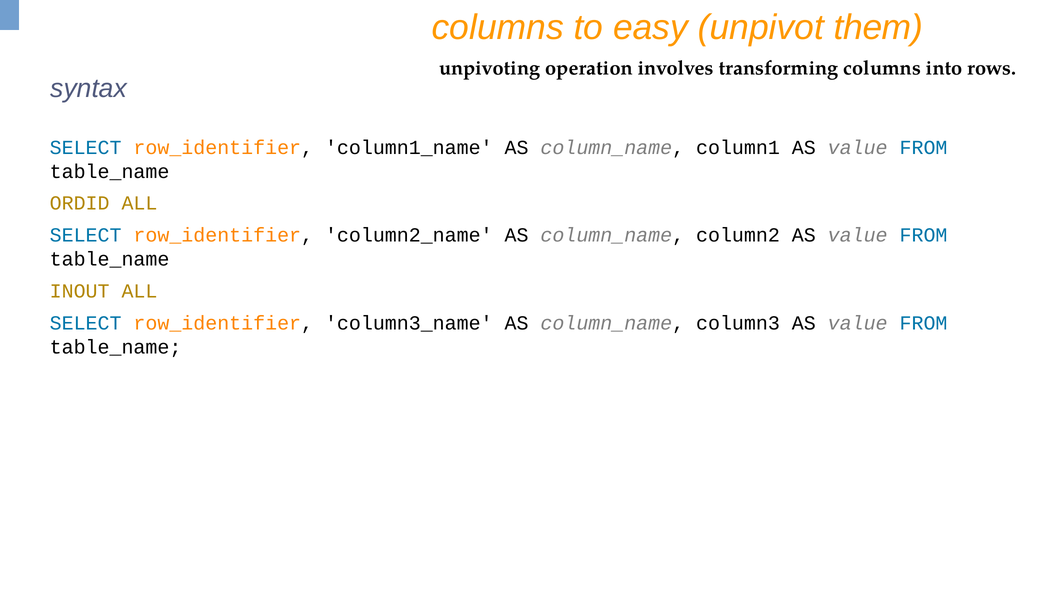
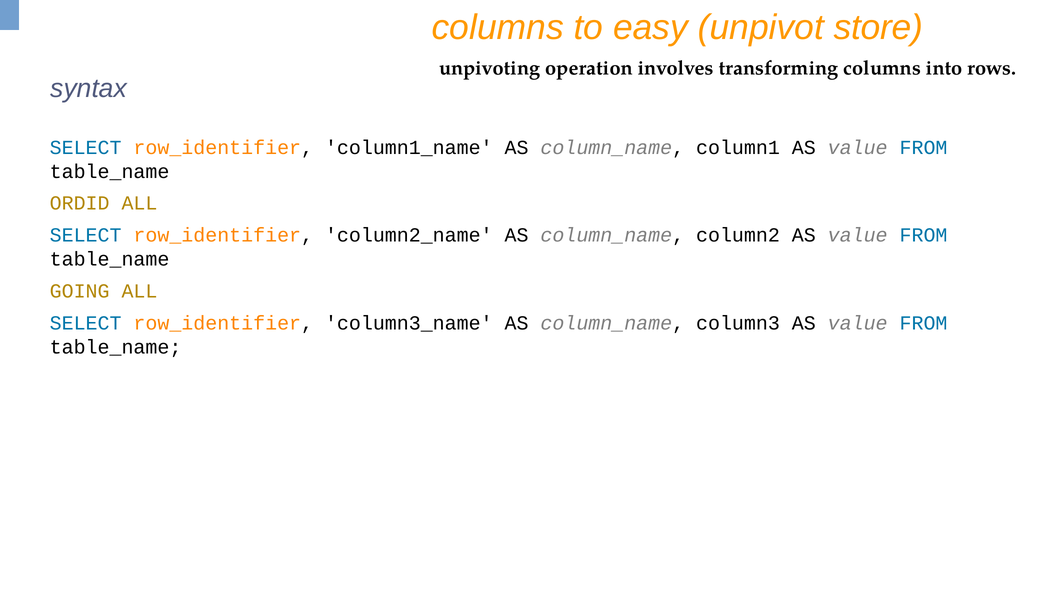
them: them -> store (878, 28)
INOUT: INOUT -> GOING (80, 291)
